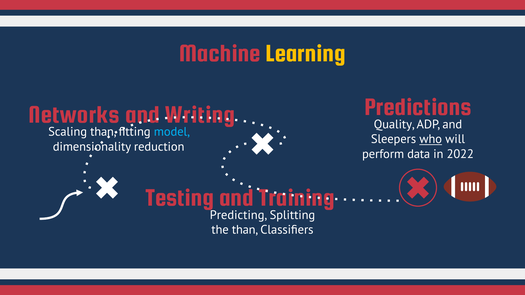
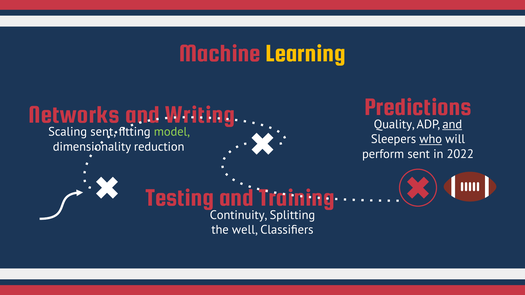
and underline: none -> present (452, 125)
than: than -> sent (103, 132)
model colour: light blue -> light green (172, 132)
data: data -> sent (419, 154)
Predicting: Predicting -> Continuity (239, 215)
the than: than -> well (245, 230)
